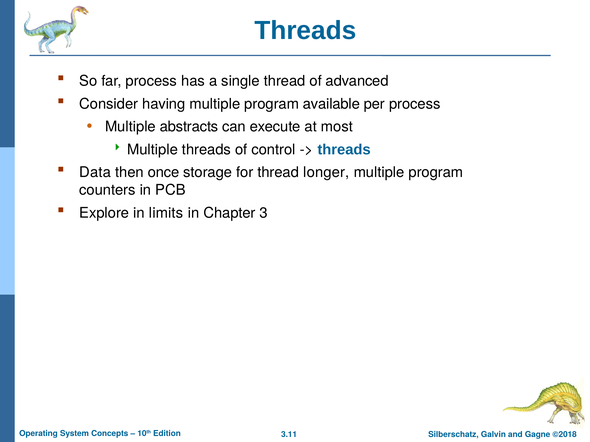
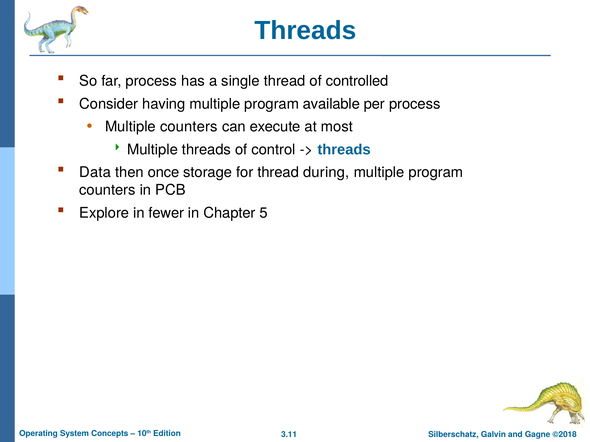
advanced: advanced -> controlled (357, 81)
Multiple abstracts: abstracts -> counters (189, 127)
longer: longer -> during (326, 173)
limits: limits -> fewer (166, 213)
3: 3 -> 5 (264, 213)
